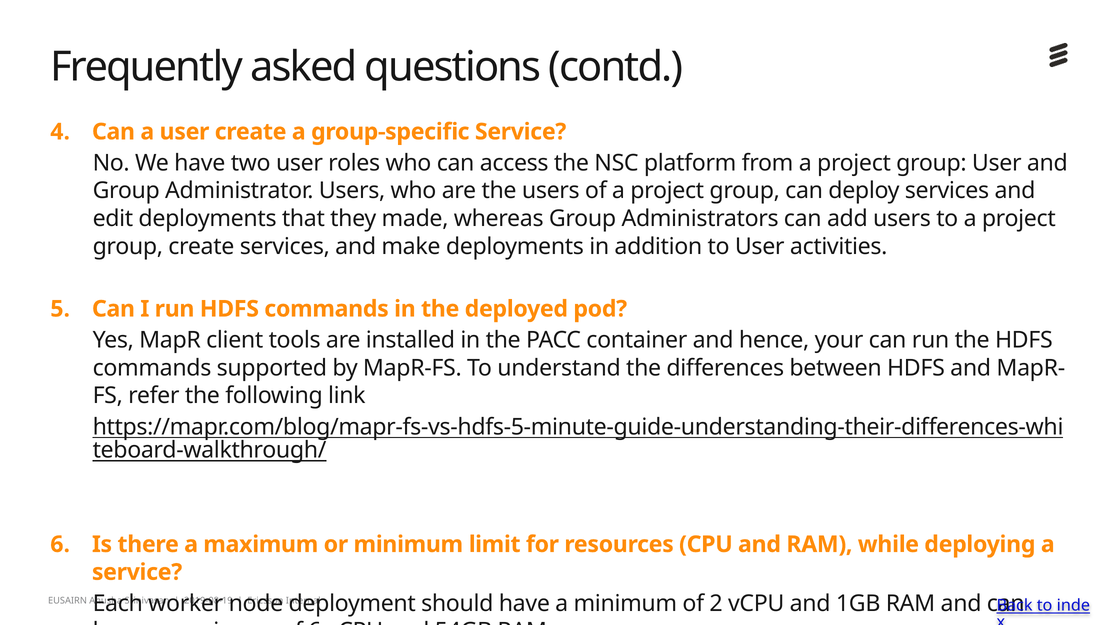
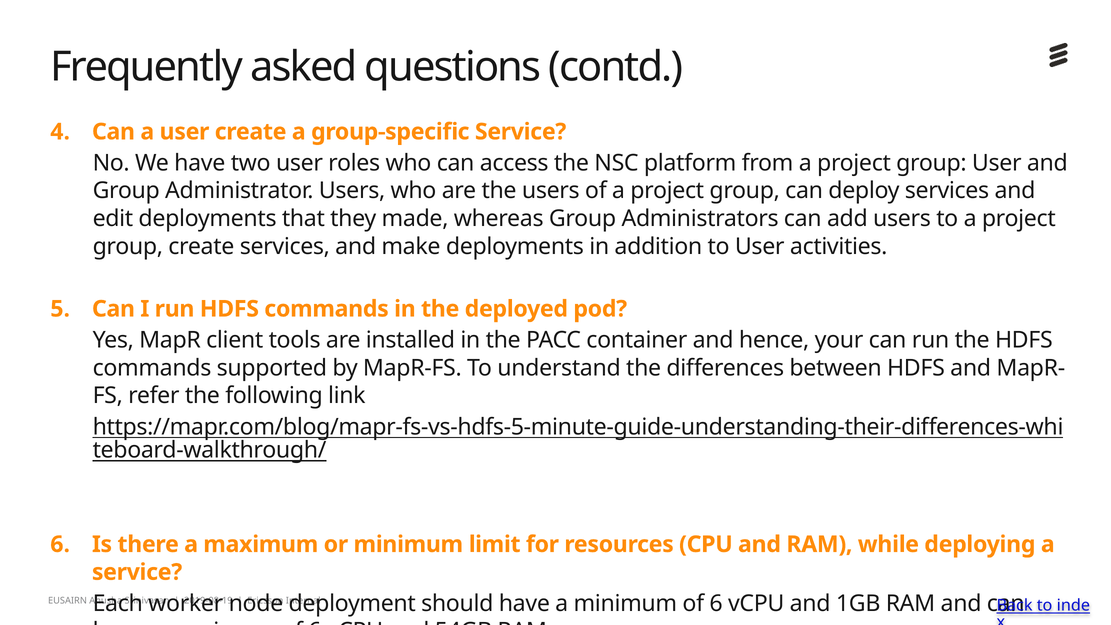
minimum of 2: 2 -> 6 (716, 603)
